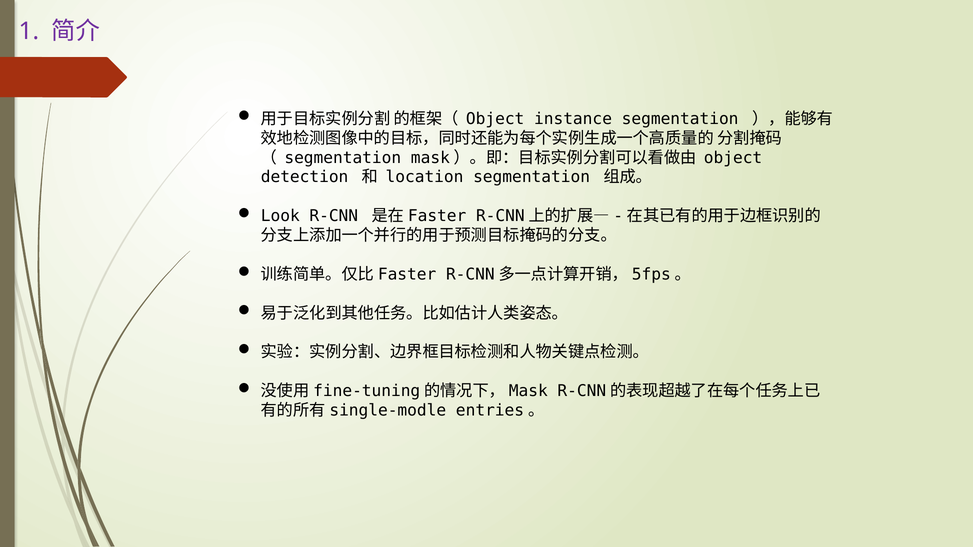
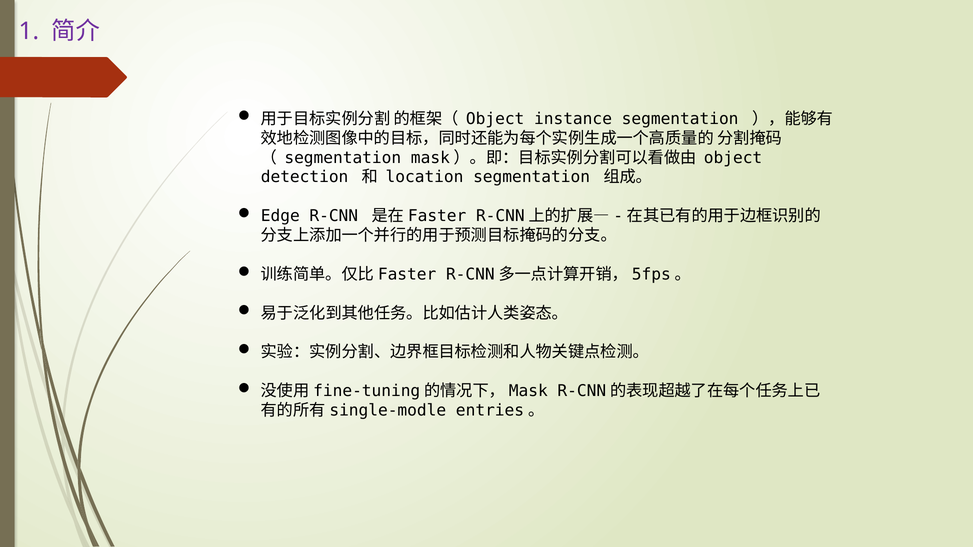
Look: Look -> Edge (280, 216)
